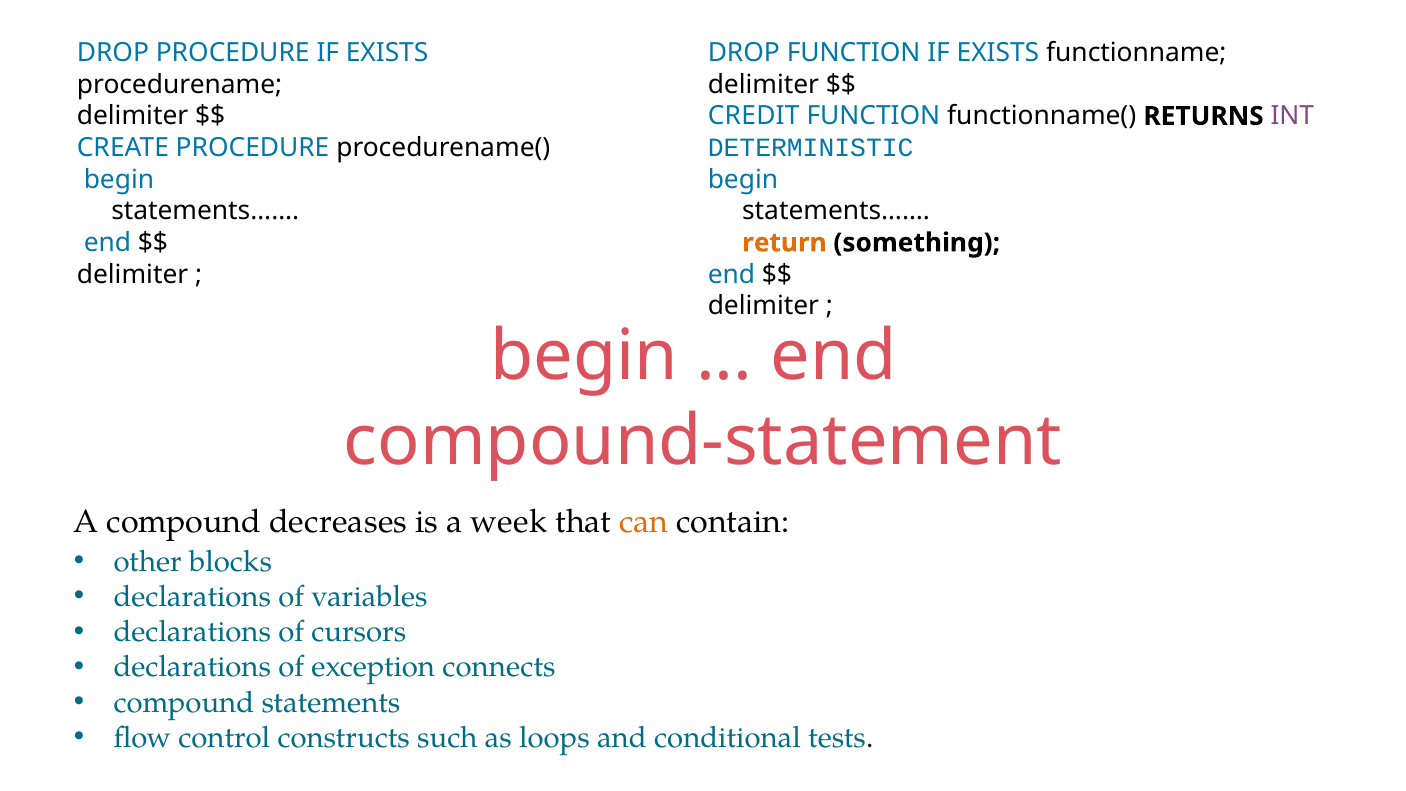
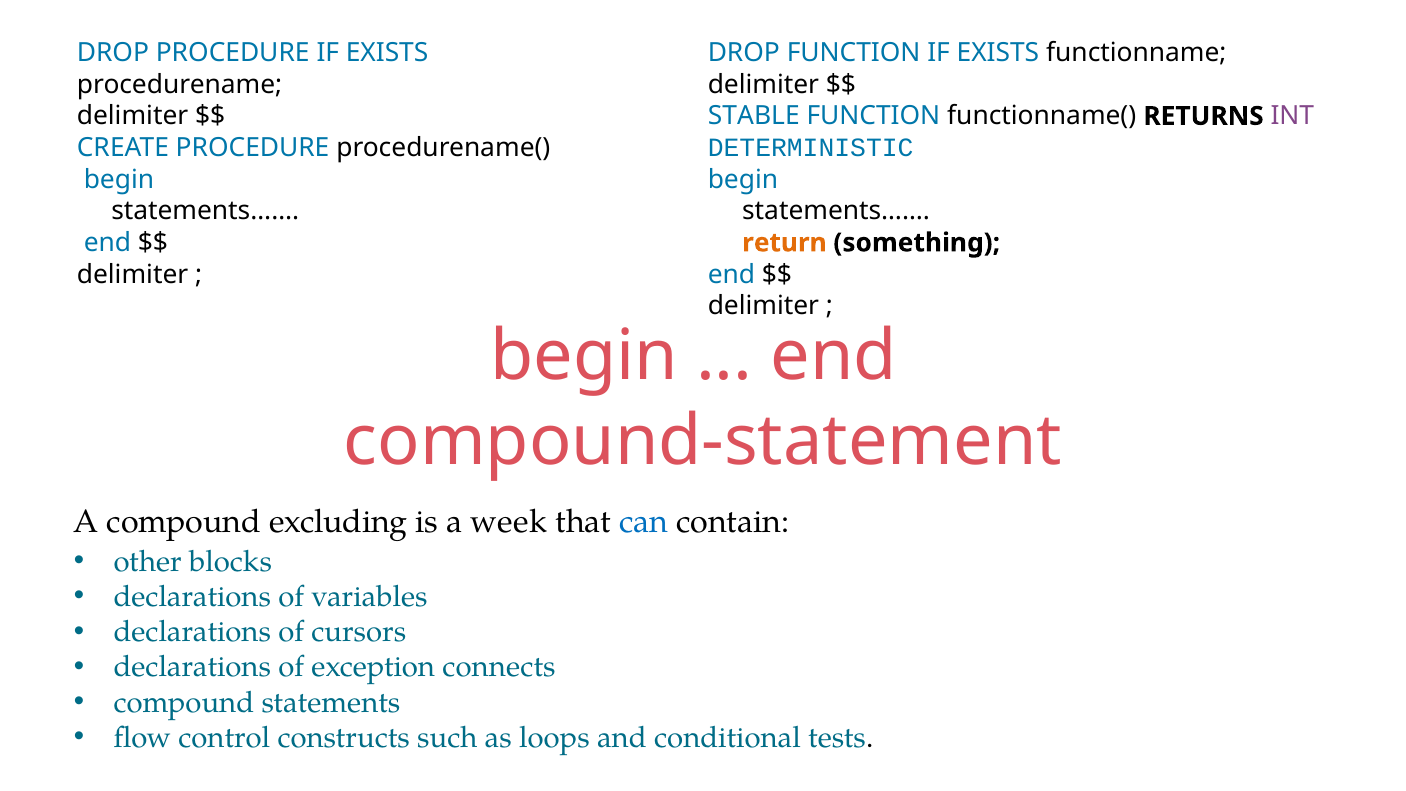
CREDIT: CREDIT -> STABLE (754, 116)
decreases: decreases -> excluding (338, 521)
can colour: orange -> blue (644, 521)
